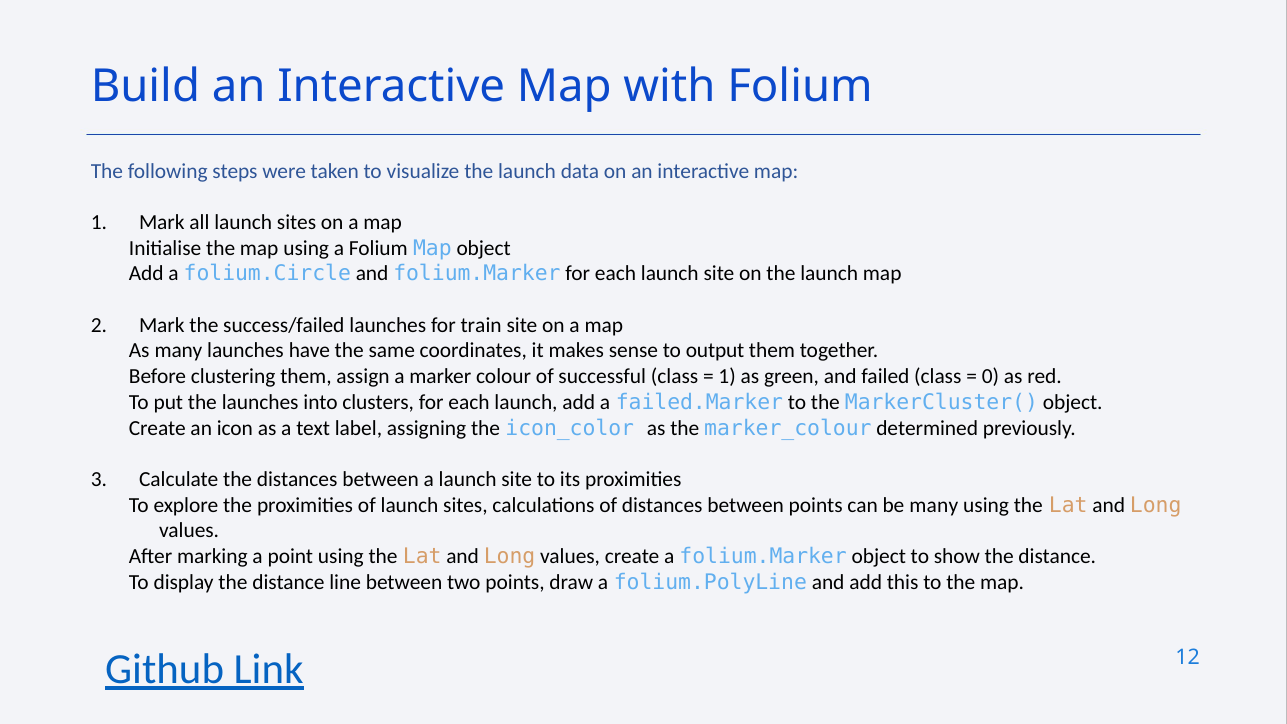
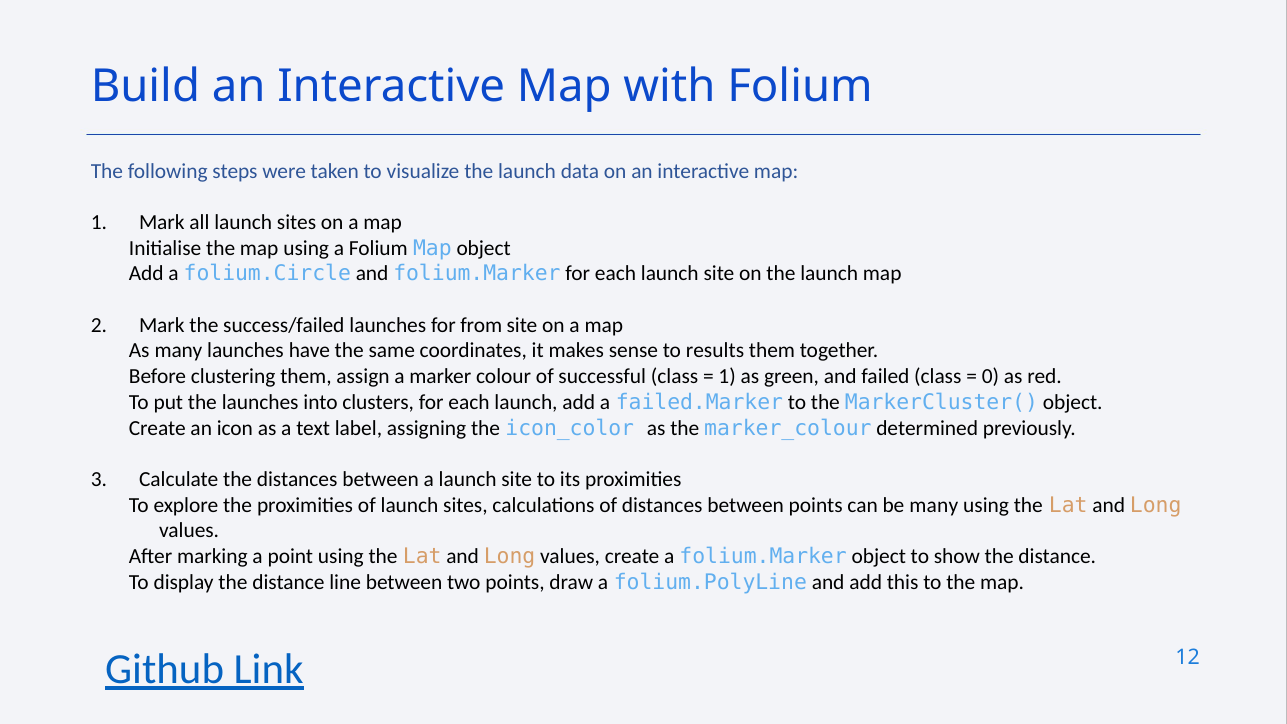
train: train -> from (481, 325)
output: output -> results (715, 351)
